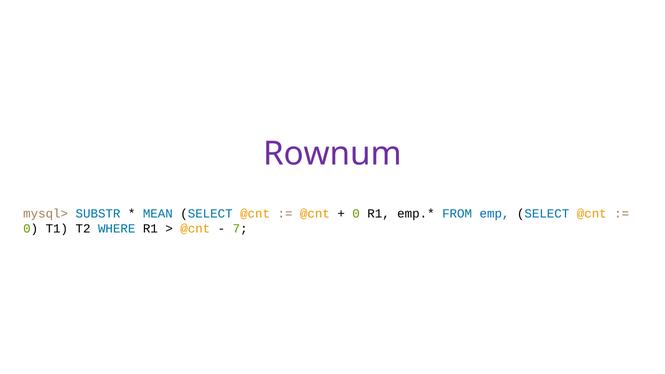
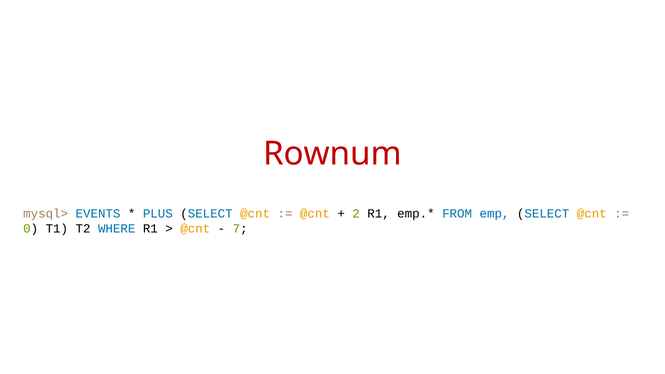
Rownum colour: purple -> red (333, 154)
SUBSTR: SUBSTR -> EVENTS (98, 214)
MEAN: MEAN -> PLUS (158, 214)
0: 0 -> 2 (356, 214)
